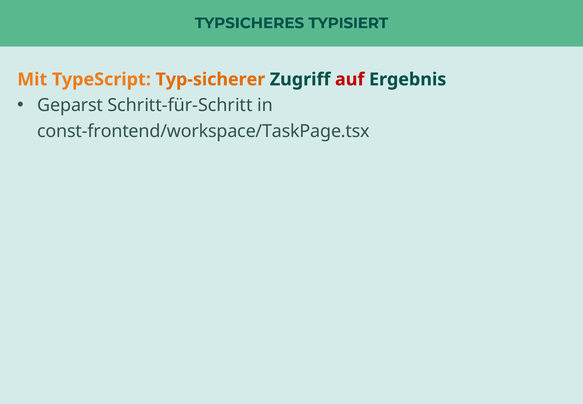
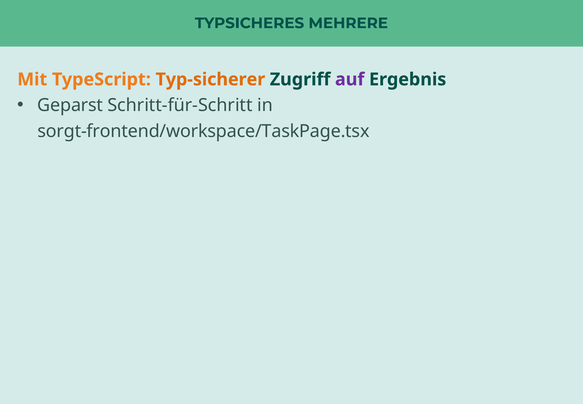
TYPISIERT: TYPISIERT -> MEHRERE (348, 23)
auf colour: red -> purple (350, 79)
const-frontend/workspace/TaskPage.tsx: const-frontend/workspace/TaskPage.tsx -> sorgt-frontend/workspace/TaskPage.tsx (203, 131)
